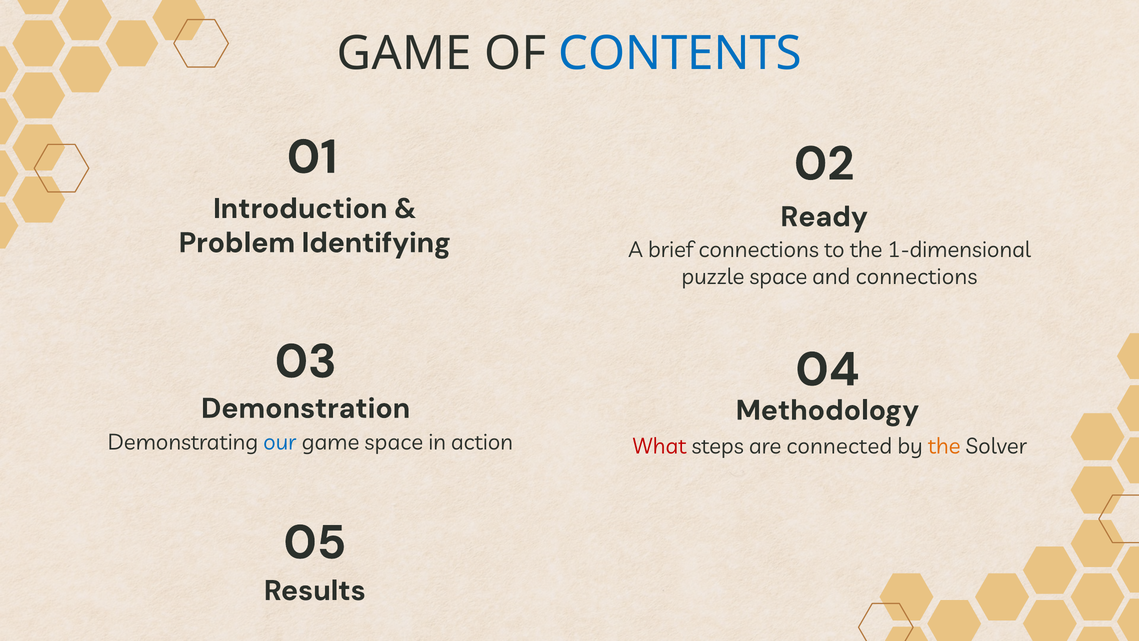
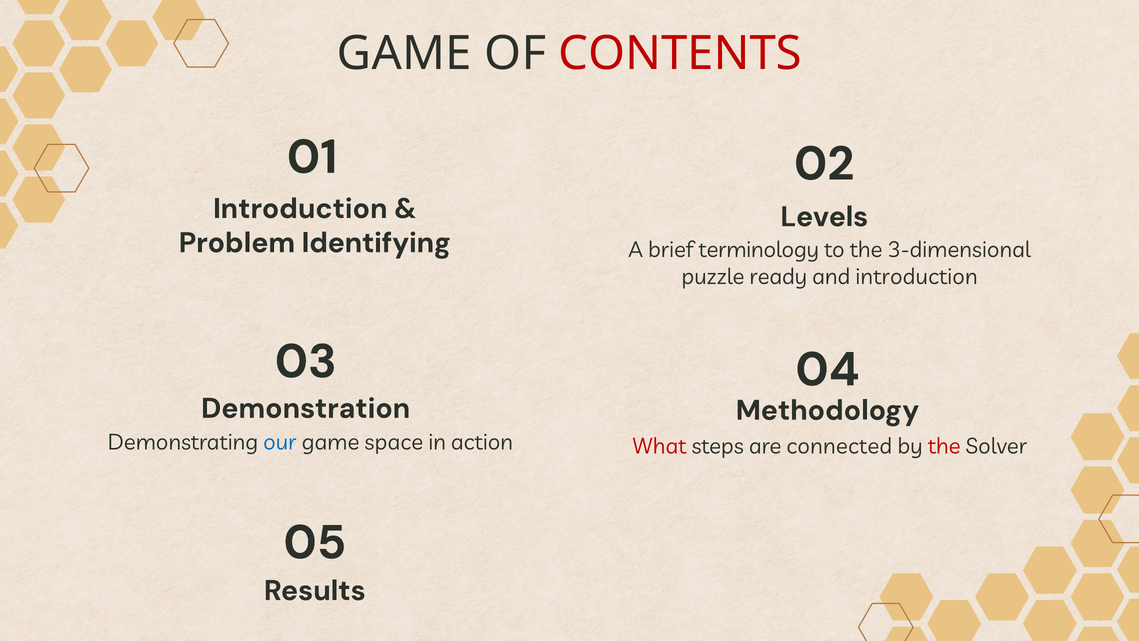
CONTENTS colour: blue -> red (680, 54)
Ready: Ready -> Levels (824, 217)
brief connections: connections -> terminology (759, 250)
1-dimensional: 1-dimensional -> 3-dimensional (959, 250)
puzzle space: space -> ready (778, 277)
and connections: connections -> introduction (917, 277)
the colour: orange -> red (944, 446)
